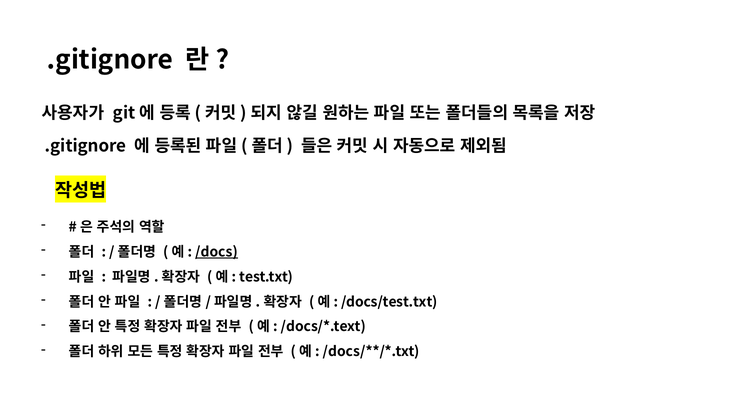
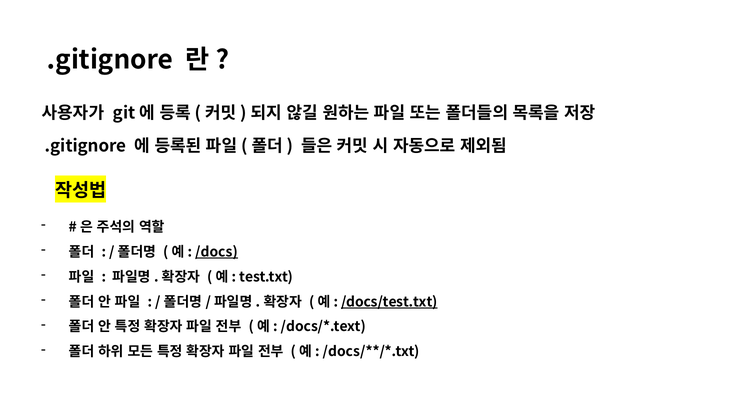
/docs/test.txt underline: none -> present (389, 302)
